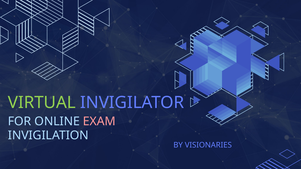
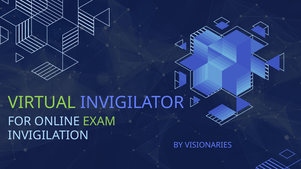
EXAM colour: pink -> light green (99, 121)
